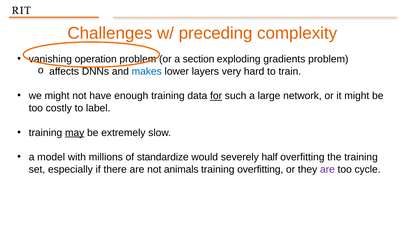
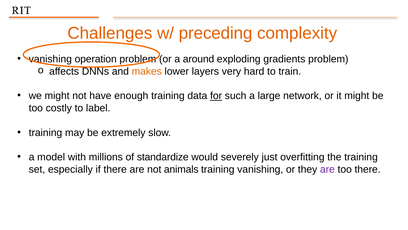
section: section -> around (199, 59)
makes colour: blue -> orange (147, 71)
may underline: present -> none (75, 132)
half: half -> just (270, 157)
training overfitting: overfitting -> vanishing (260, 169)
too cycle: cycle -> there (368, 169)
